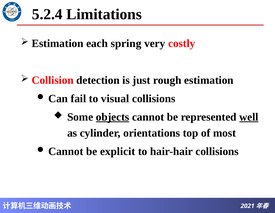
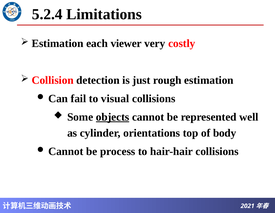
spring: spring -> viewer (126, 43)
well underline: present -> none (249, 117)
most: most -> body (225, 133)
explicit: explicit -> process (118, 151)
